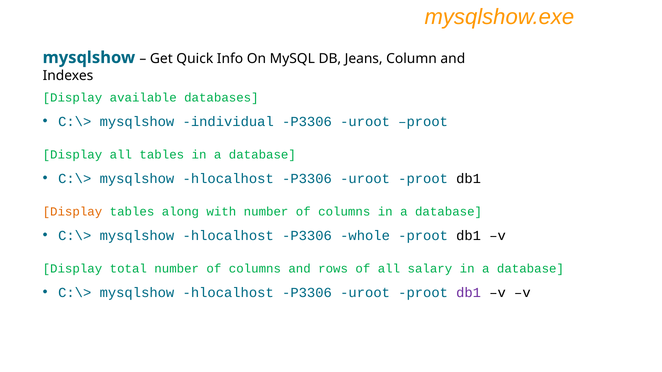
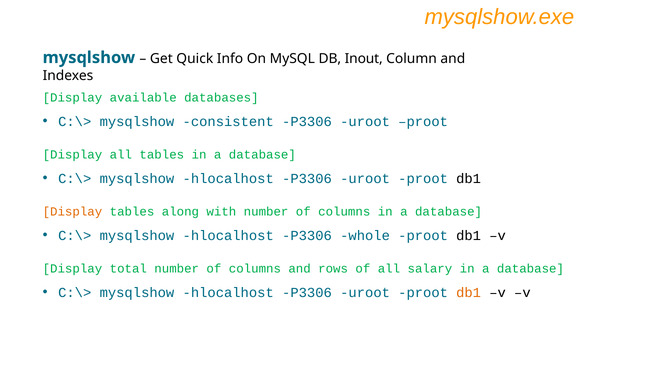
Jeans: Jeans -> Inout (364, 59)
individual: individual -> consistent (228, 122)
db1 colour: purple -> orange (469, 293)
